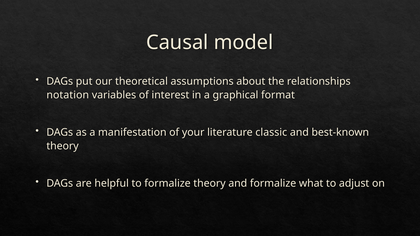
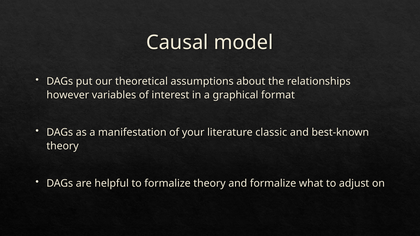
notation: notation -> however (68, 95)
